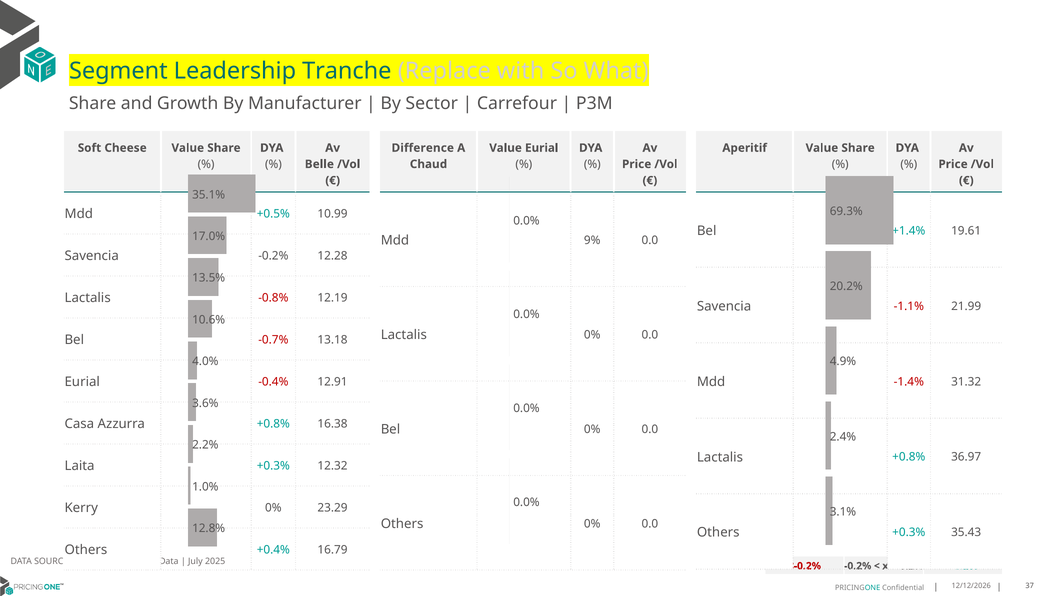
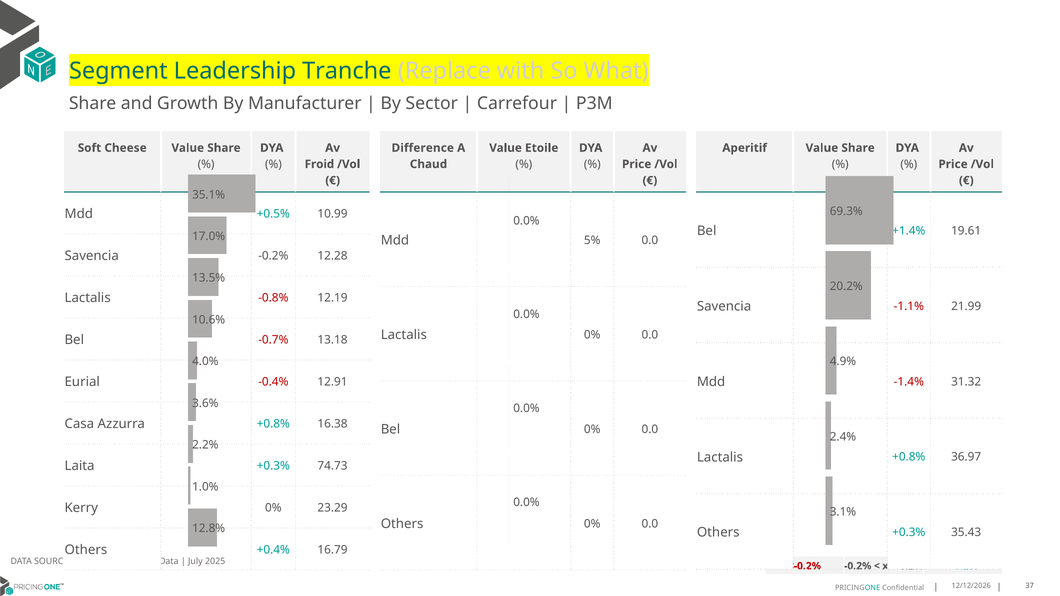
Value Eurial: Eurial -> Etoile (542, 148)
Belle: Belle -> Froid (319, 164)
9%: 9% -> 5% (592, 240)
12.32: 12.32 -> 74.73 (333, 466)
